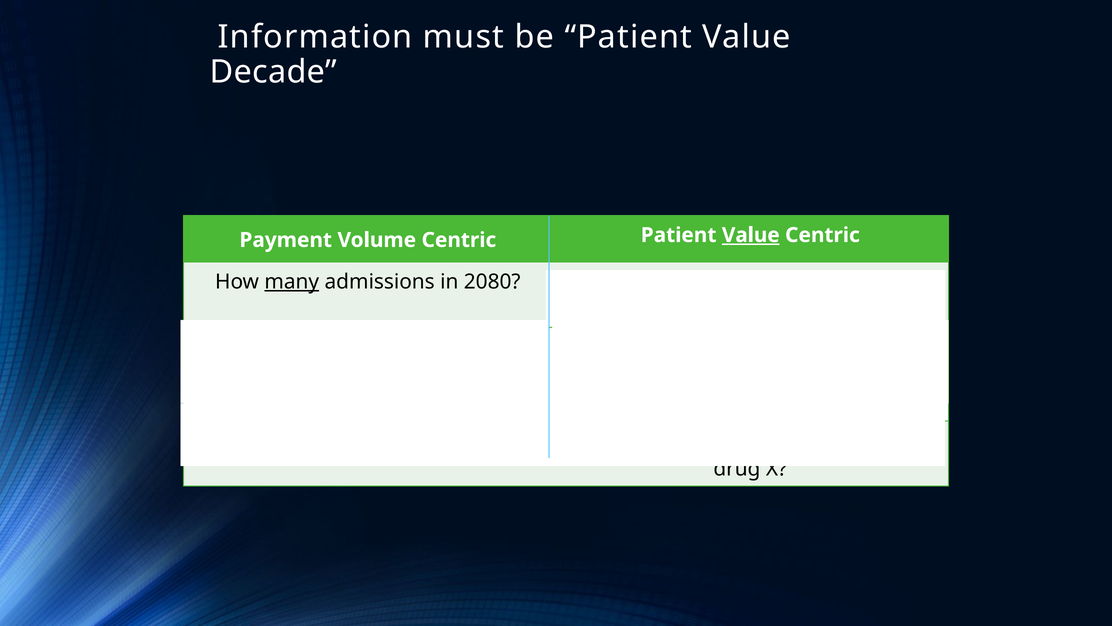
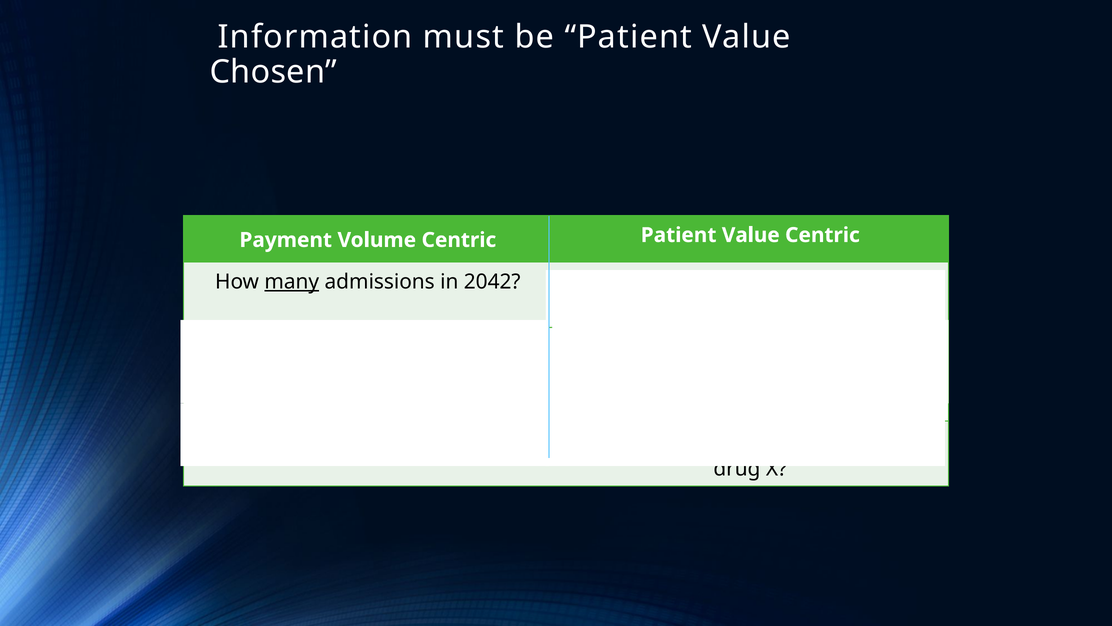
Decade: Decade -> Chosen (273, 72)
Value underline: present -> none (751, 235)
2080: 2080 -> 2042 (492, 282)
